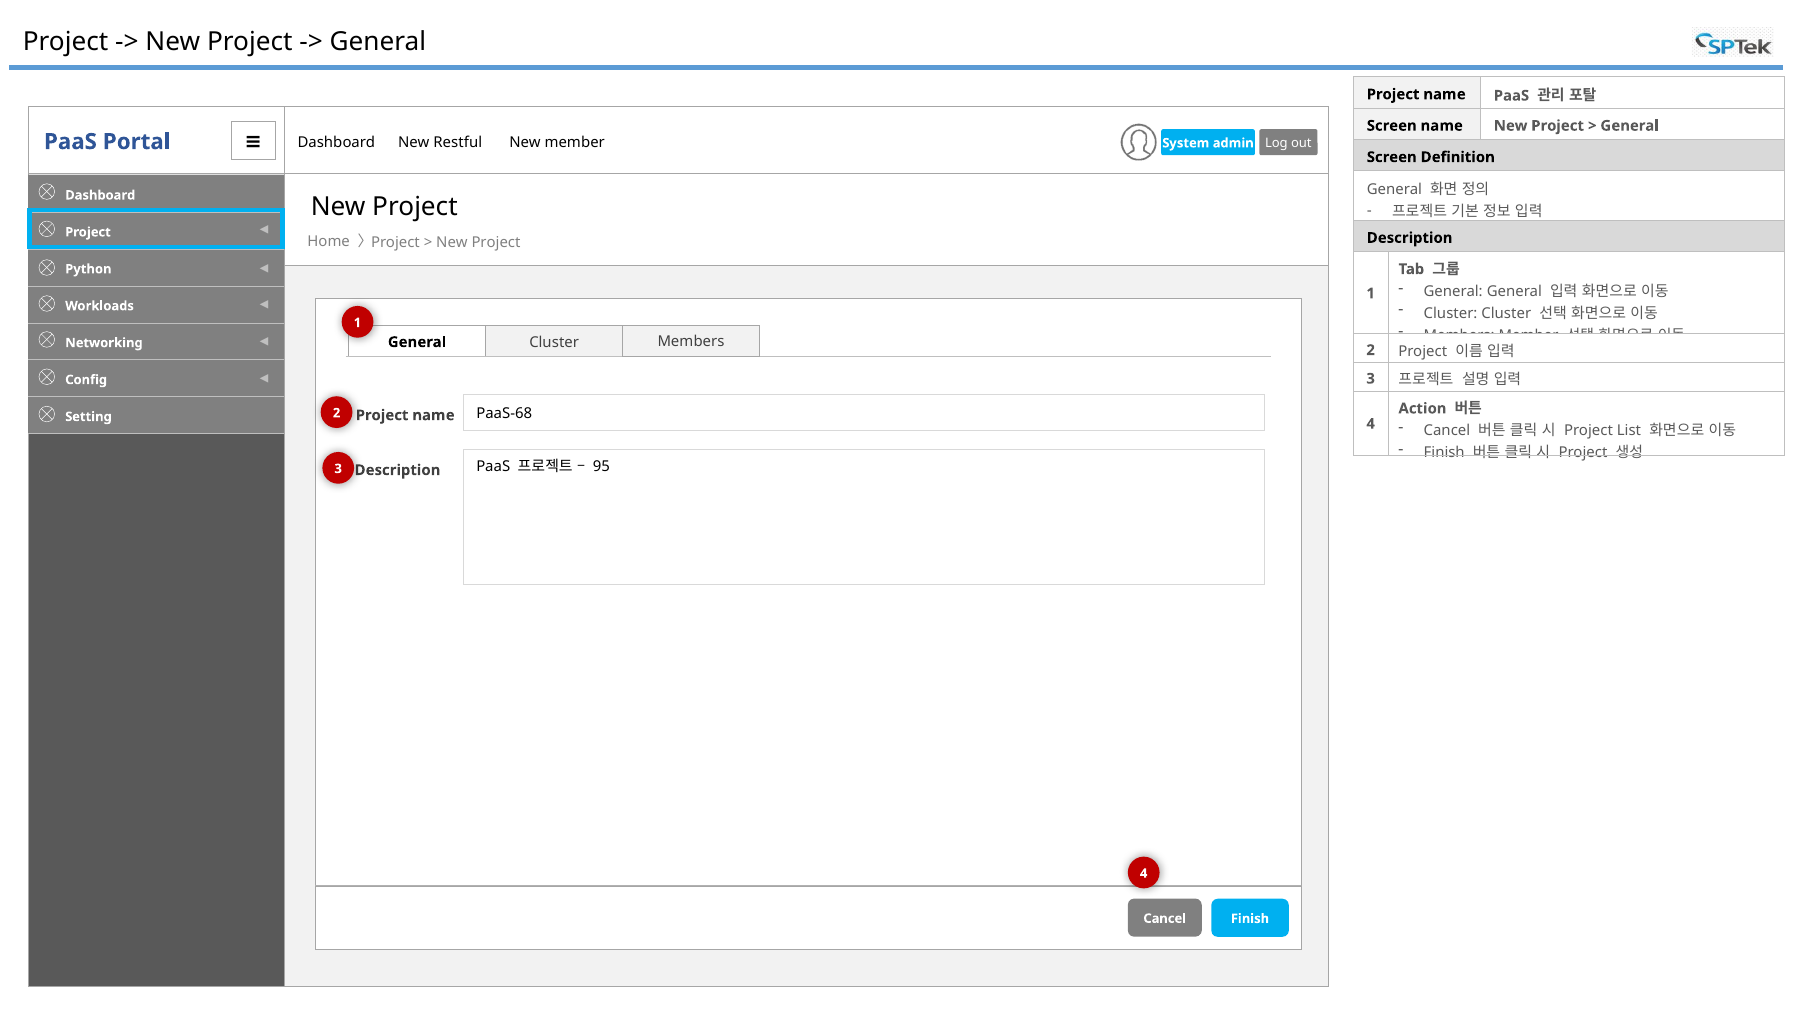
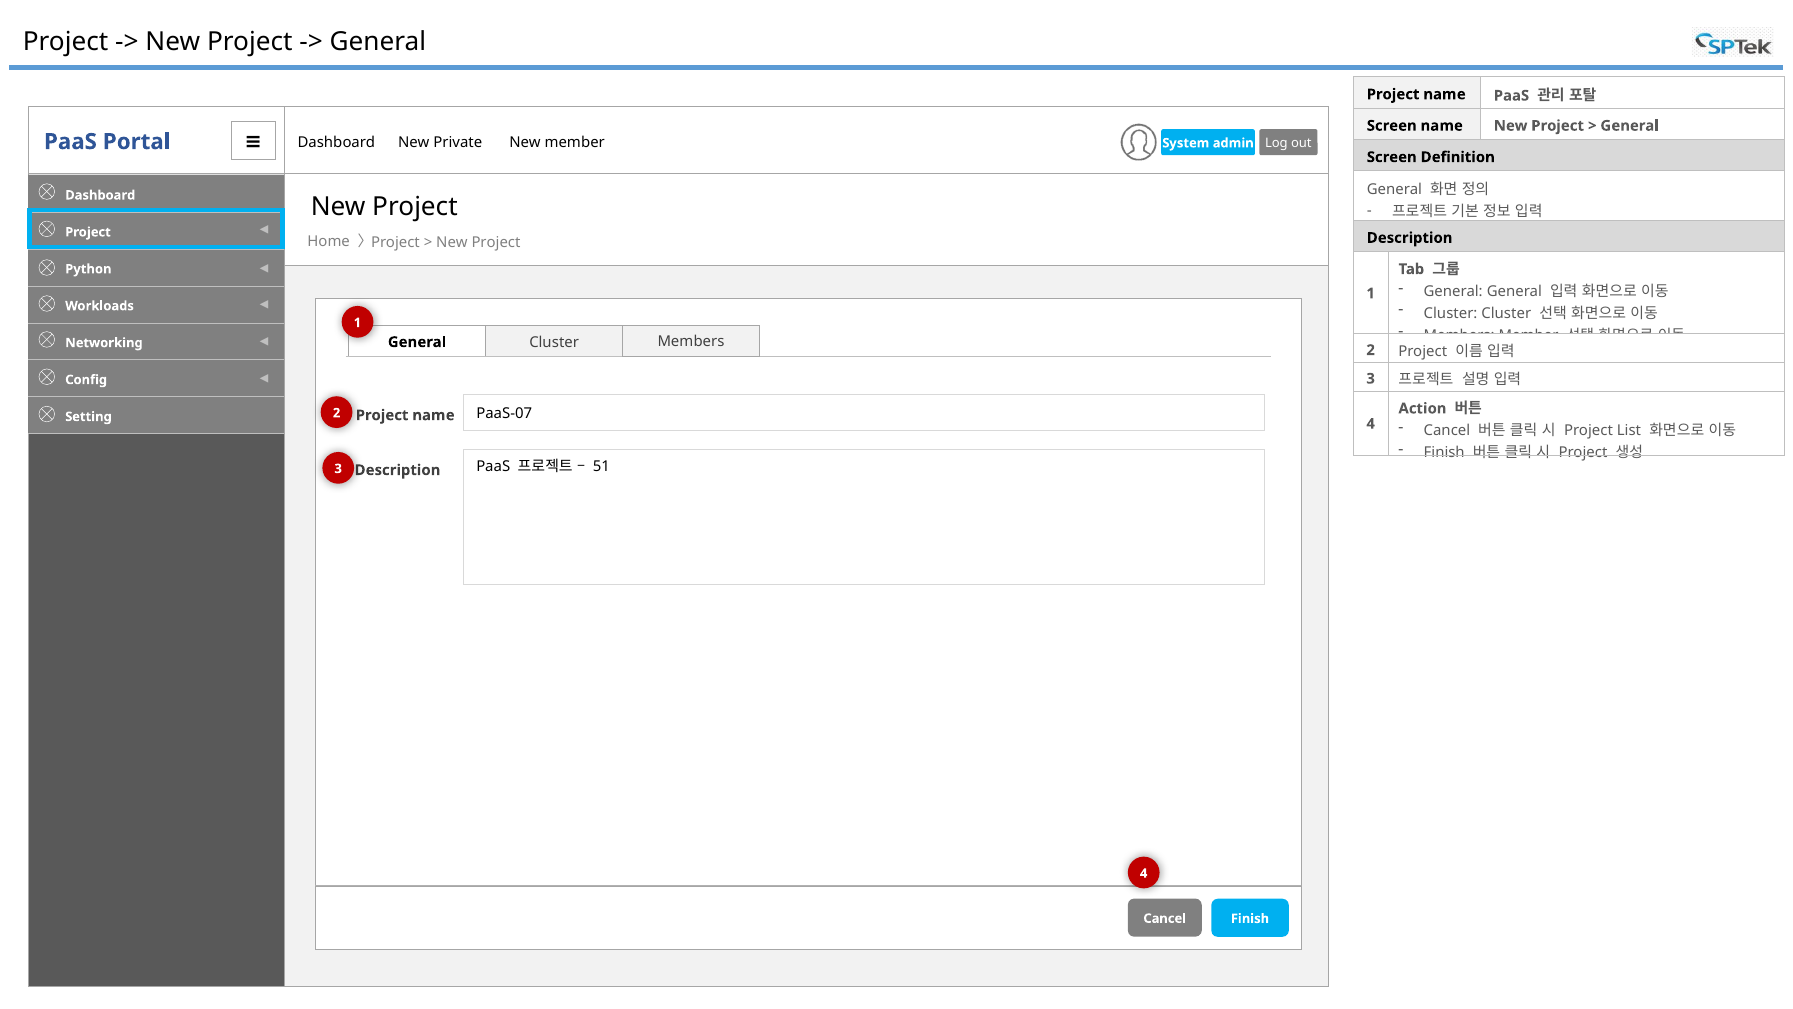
Restful: Restful -> Private (458, 143)
PaaS-68: PaaS-68 -> PaaS-07 (504, 413)
95: 95 -> 51 (601, 466)
